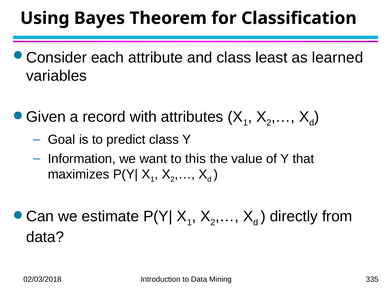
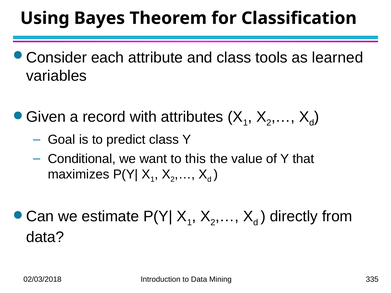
least: least -> tools (271, 58)
Information: Information -> Conditional (82, 159)
